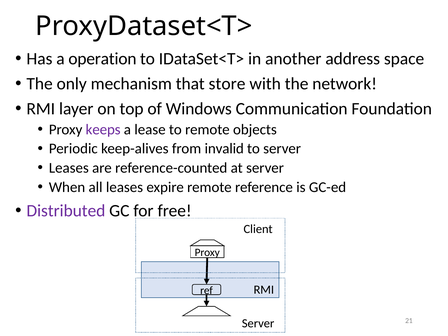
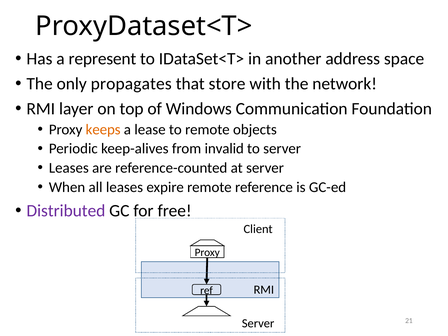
operation: operation -> represent (102, 59)
mechanism: mechanism -> propagates (131, 84)
keeps colour: purple -> orange (103, 129)
